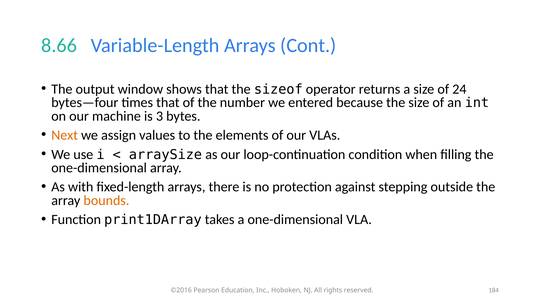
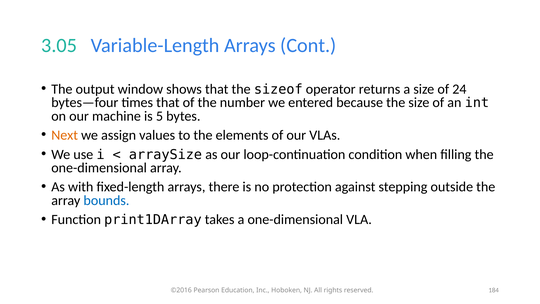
8.66: 8.66 -> 3.05 (59, 45)
3: 3 -> 5 (159, 116)
bounds colour: orange -> blue (106, 200)
